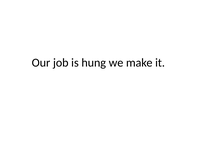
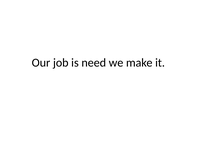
hung: hung -> need (94, 63)
